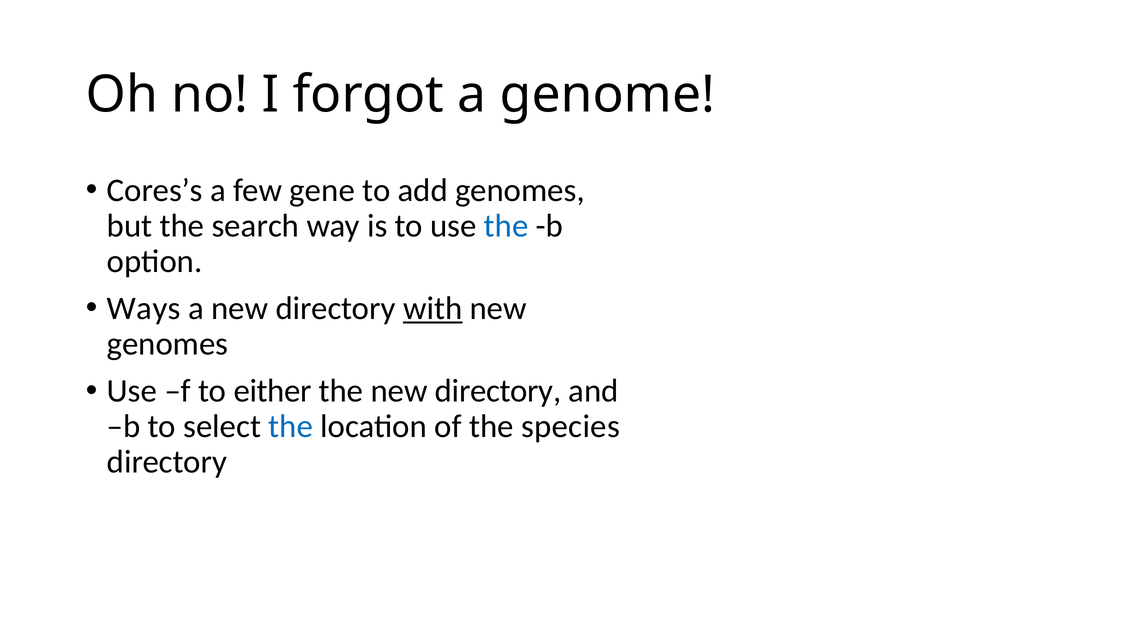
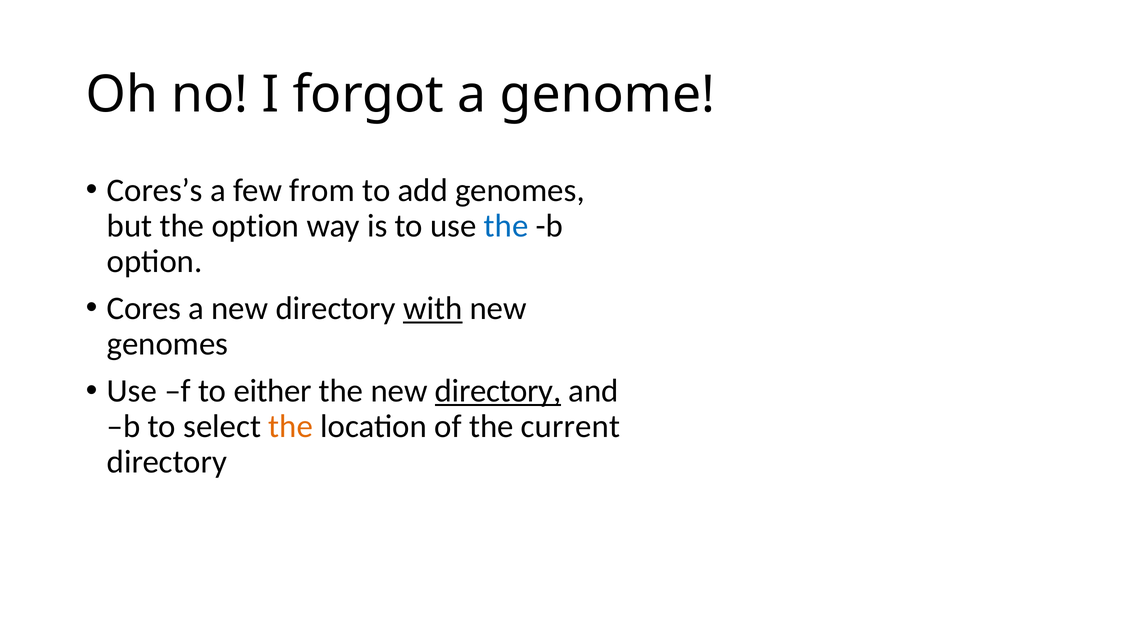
gene: gene -> from (322, 190)
the search: search -> option (255, 226)
Ways: Ways -> Cores (144, 309)
directory underline: none -> present (498, 391)
the colour: blue -> orange (291, 427)
species: species -> current (571, 427)
